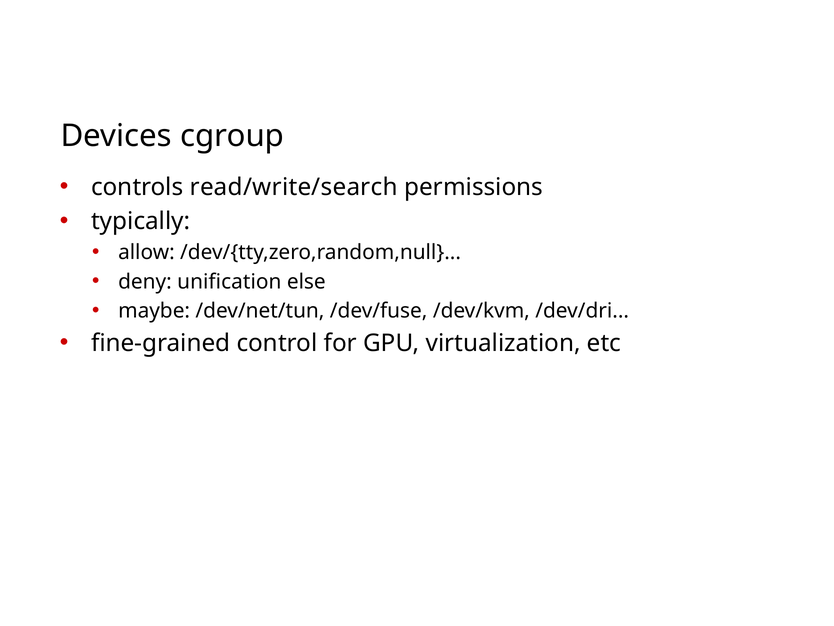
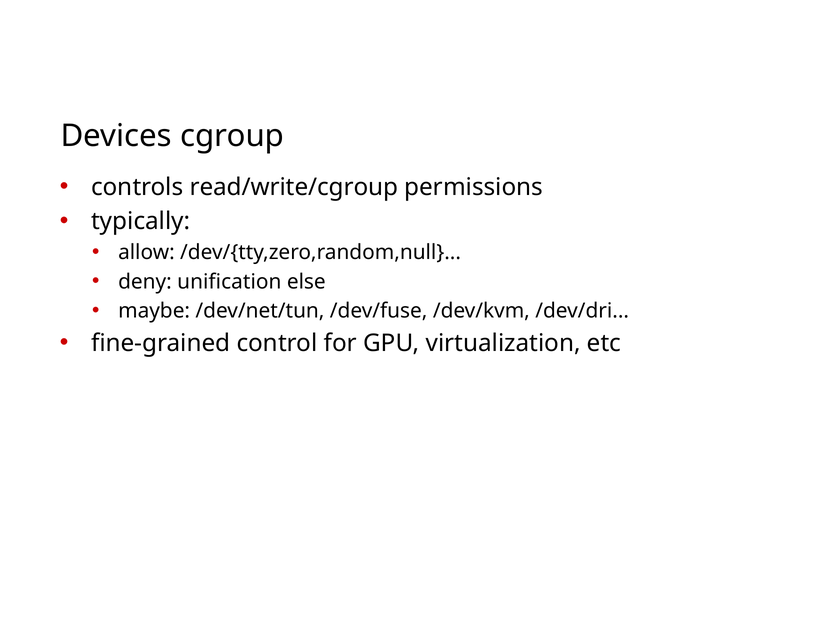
read/write/search: read/write/search -> read/write/cgroup (294, 187)
